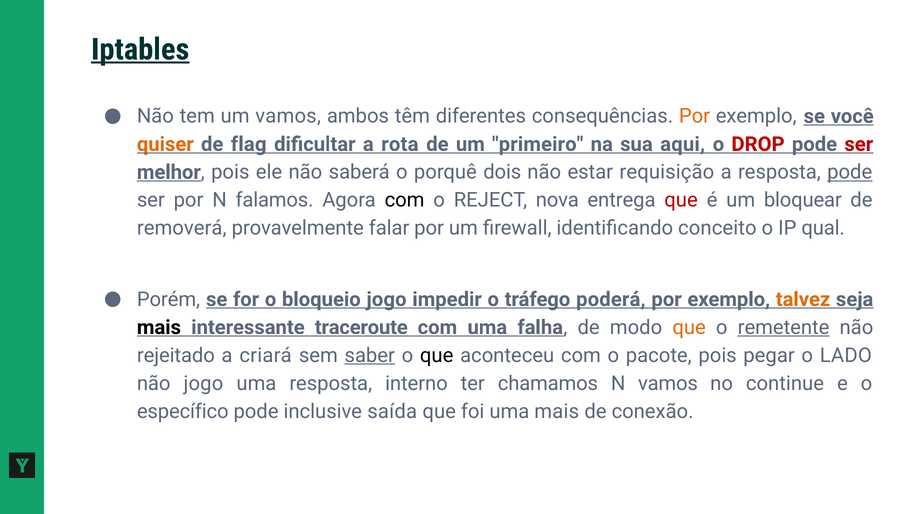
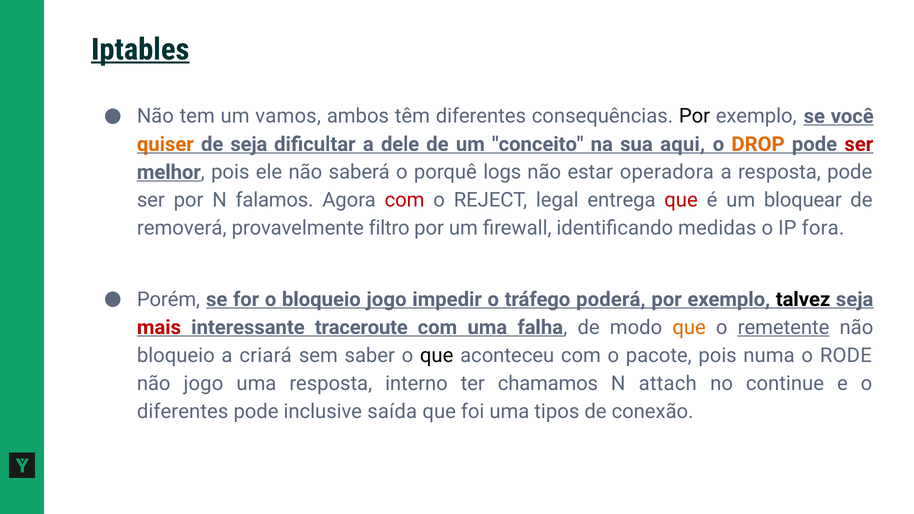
Por colour: orange -> black (694, 116)
de flag: flag -> seja (249, 144)
rota: rota -> dele (400, 144)
primeiro: primeiro -> conceito (538, 144)
DROP colour: red -> orange (758, 144)
dois: dois -> logs (502, 172)
requisição: requisição -> operadora (667, 172)
pode underline: present -> none (850, 172)
com colour: black -> red (405, 200)
nova: nova -> legal (557, 200)
falar: falar -> filtro (389, 228)
conceito: conceito -> medidas (717, 228)
qual: qual -> fora (823, 228)
talvez colour: orange -> black (803, 299)
mais colour: black -> red (159, 327)
rejeitado: rejeitado -> bloqueio (176, 355)
saber underline: present -> none (370, 355)
pegar: pegar -> numa (769, 355)
LADO: LADO -> RODE (846, 355)
N vamos: vamos -> attach (668, 383)
específico: específico -> diferentes (183, 411)
uma mais: mais -> tipos (557, 411)
